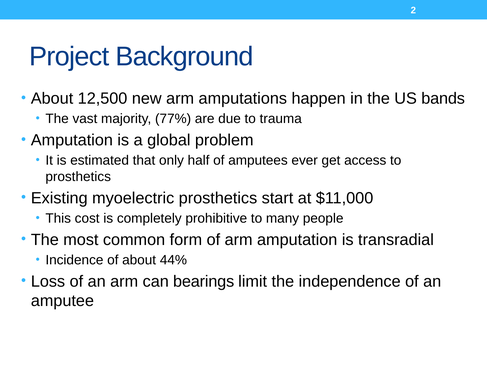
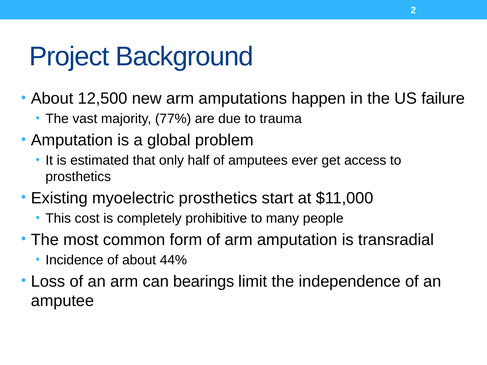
bands: bands -> failure (443, 99)
